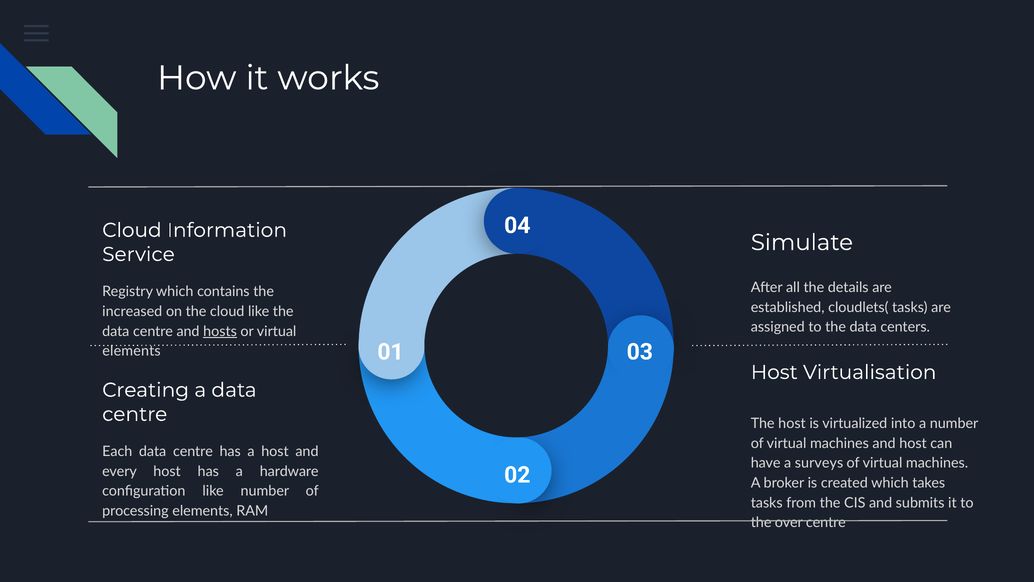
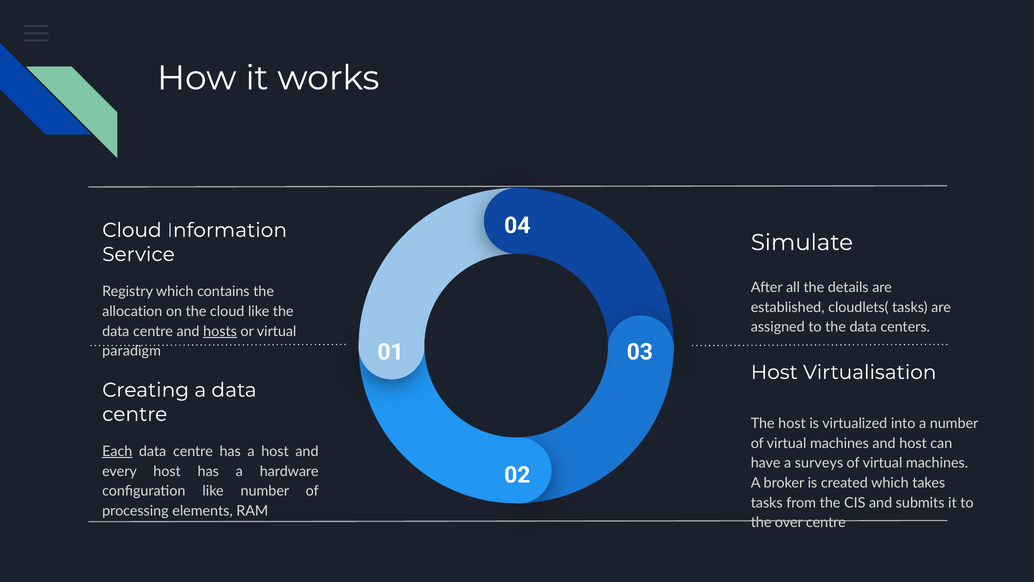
increased: increased -> allocation (132, 311)
elements: elements -> paradigm (132, 351)
Each underline: none -> present (117, 451)
